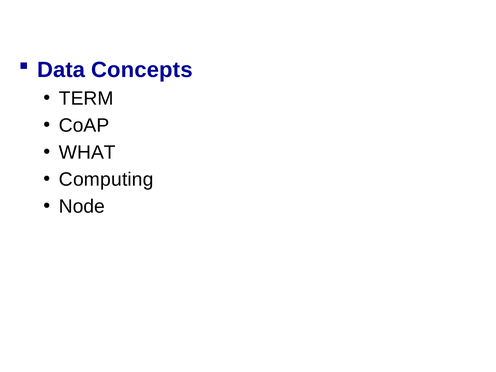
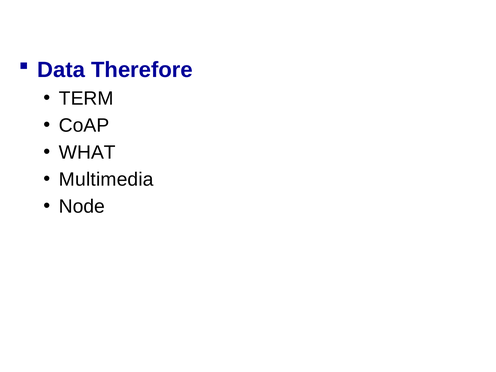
Concepts: Concepts -> Therefore (142, 70)
Computing: Computing -> Multimedia (106, 180)
